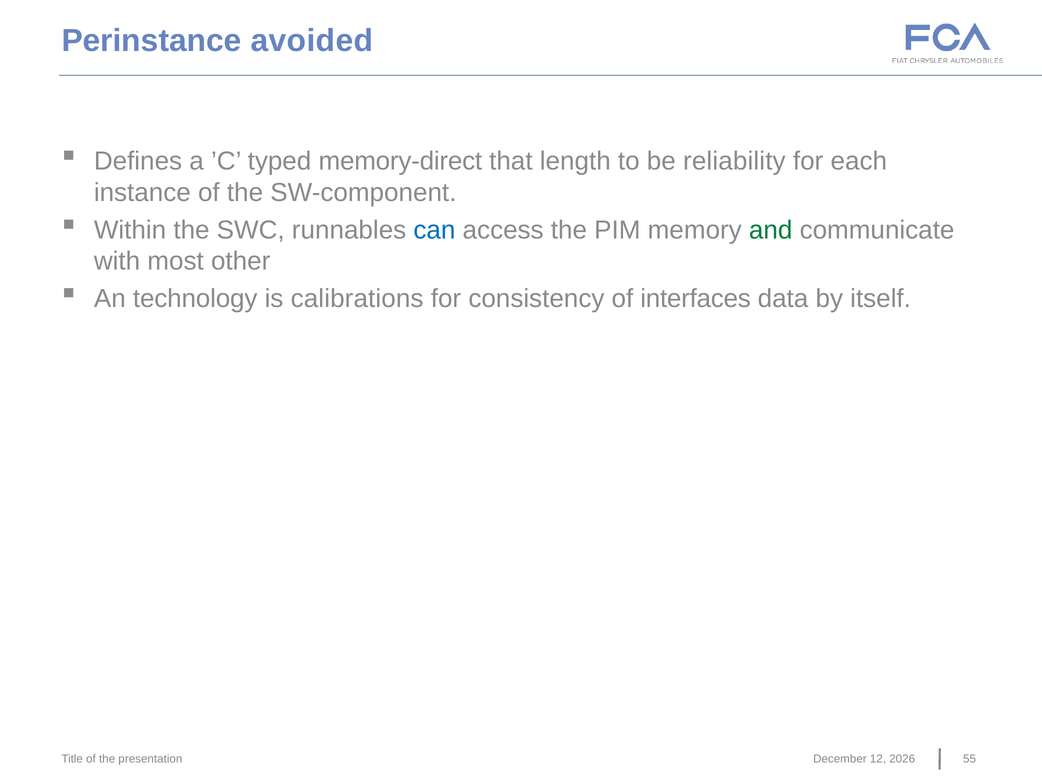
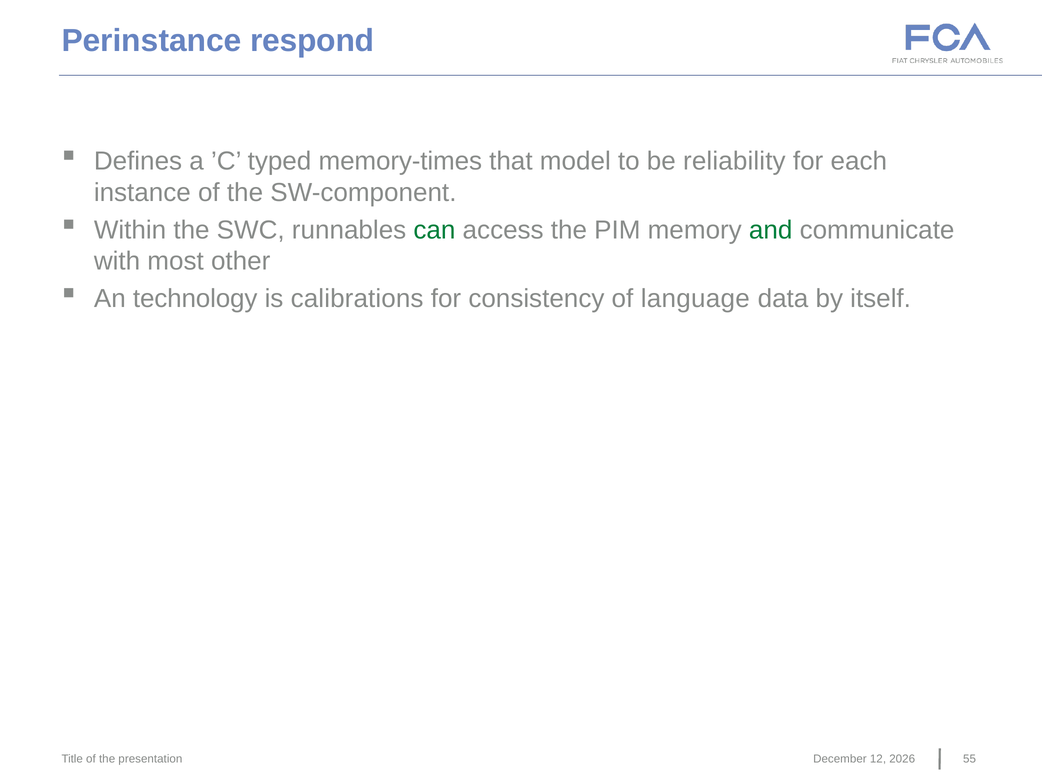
avoided: avoided -> respond (312, 41)
memory-direct: memory-direct -> memory-times (400, 161)
length: length -> model (575, 161)
can colour: blue -> green (434, 230)
interfaces: interfaces -> language (695, 299)
